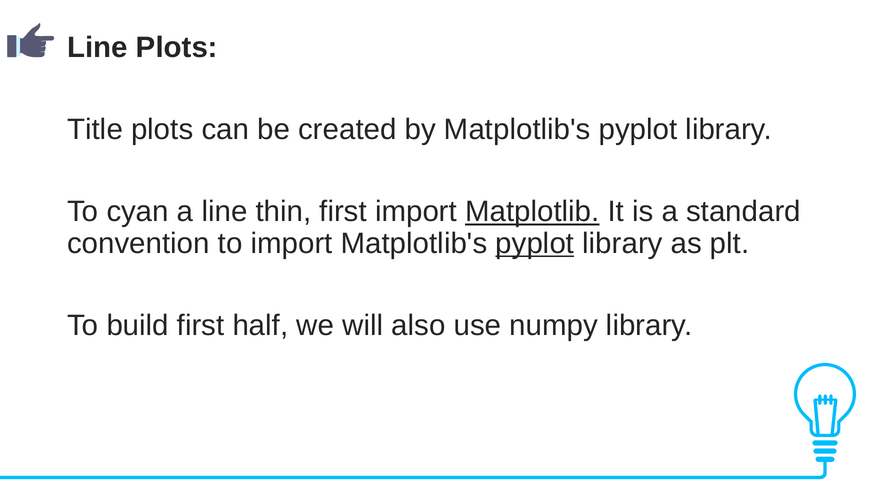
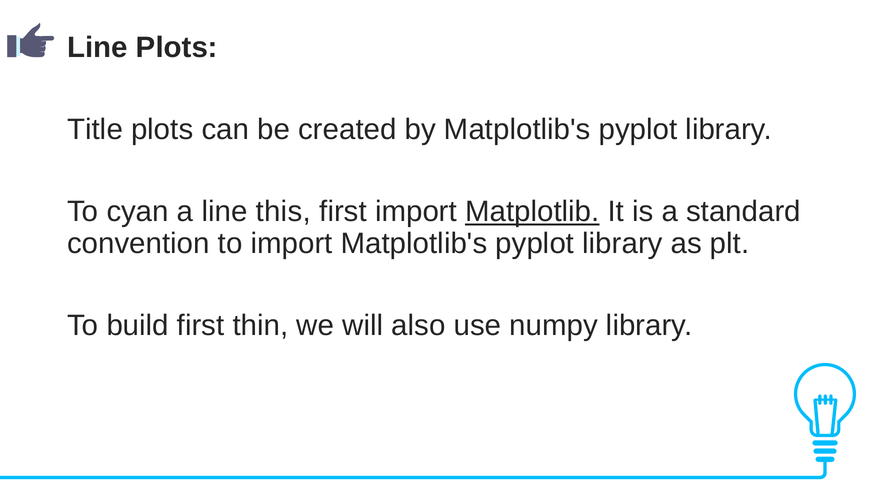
thin: thin -> this (283, 212)
pyplot underline: present -> none (535, 244)
half: half -> thin (260, 326)
